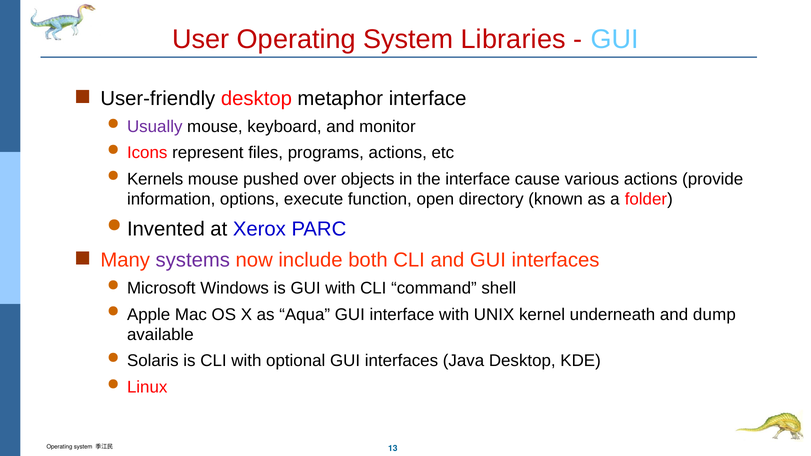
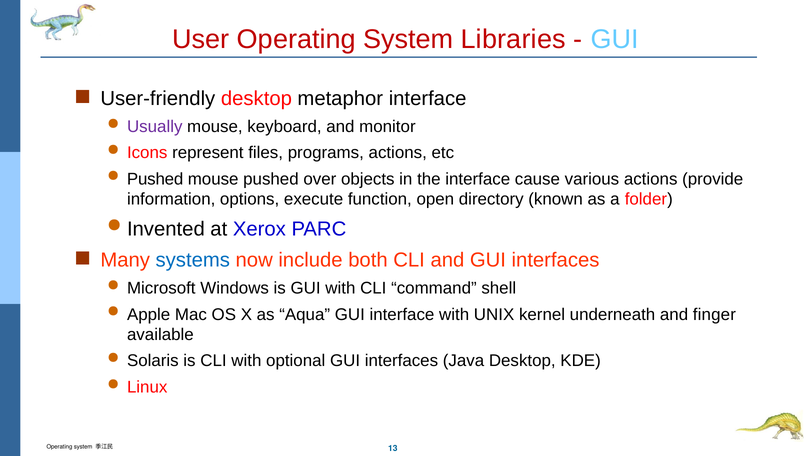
Kernels: Kernels -> Pushed (155, 179)
systems colour: purple -> blue (193, 260)
dump: dump -> finger (714, 315)
